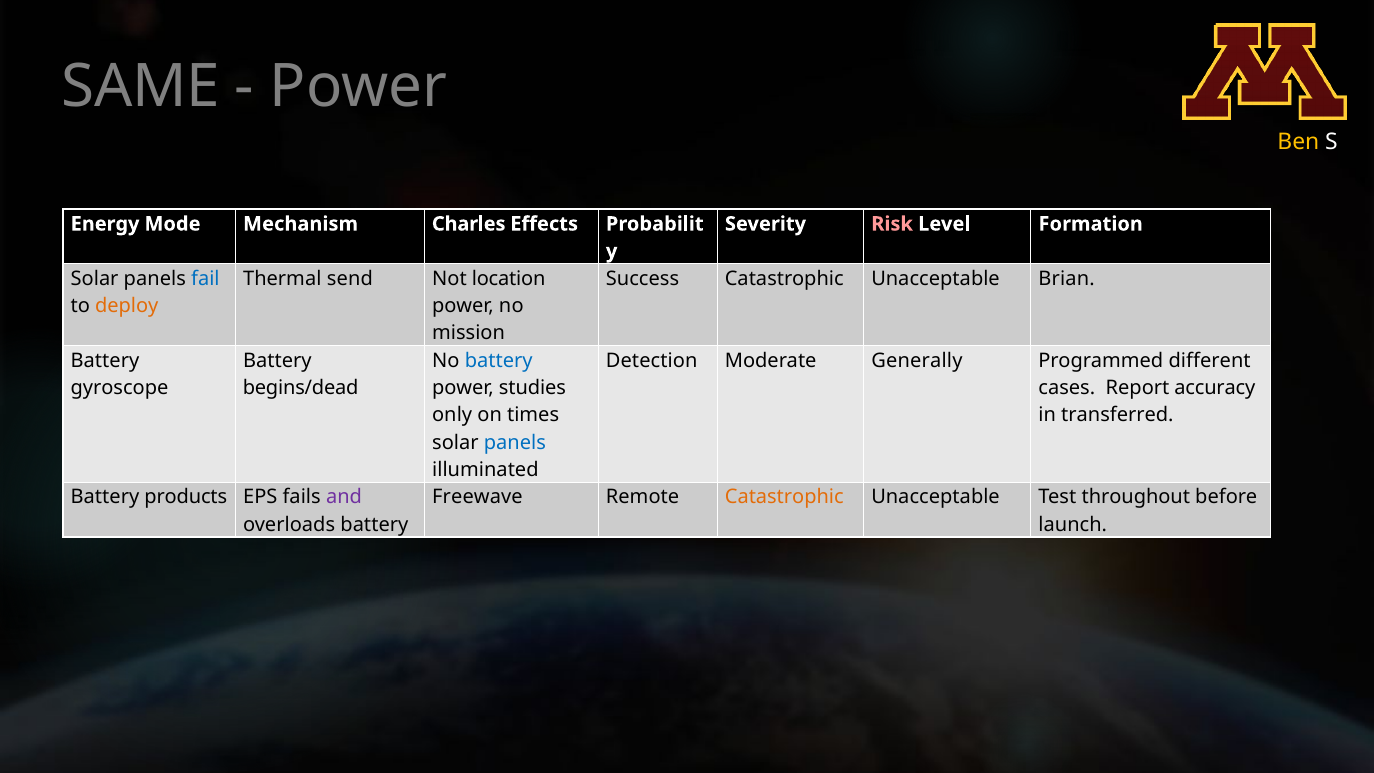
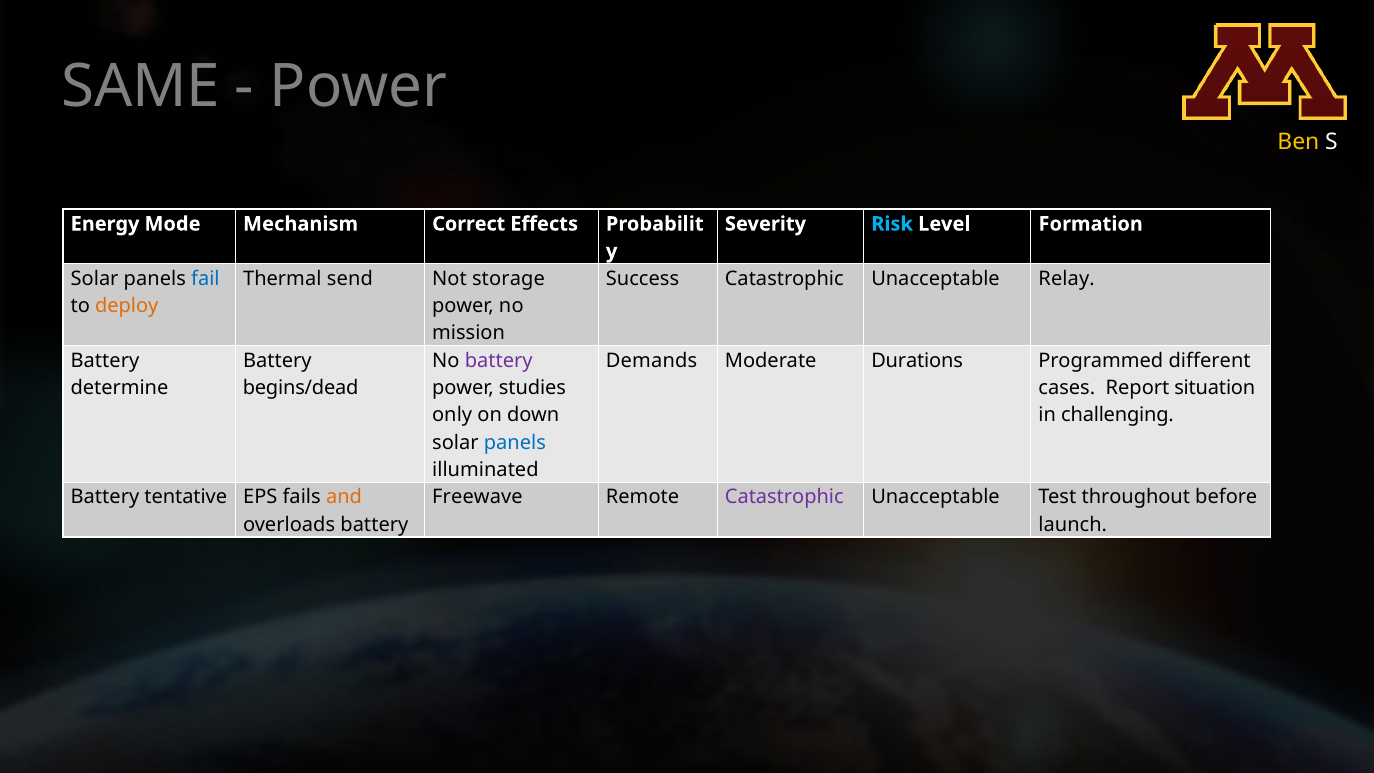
Charles: Charles -> Correct (469, 224)
Risk colour: pink -> light blue (892, 224)
location: location -> storage (508, 279)
Brian: Brian -> Relay (1067, 279)
battery colour: blue -> purple (499, 361)
Detection: Detection -> Demands (652, 361)
Generally: Generally -> Durations (917, 361)
gyroscope: gyroscope -> determine (120, 388)
accuracy: accuracy -> situation (1215, 388)
times: times -> down (533, 415)
transferred: transferred -> challenging (1117, 415)
products: products -> tentative (186, 497)
and colour: purple -> orange (344, 497)
Catastrophic colour: orange -> purple (784, 497)
